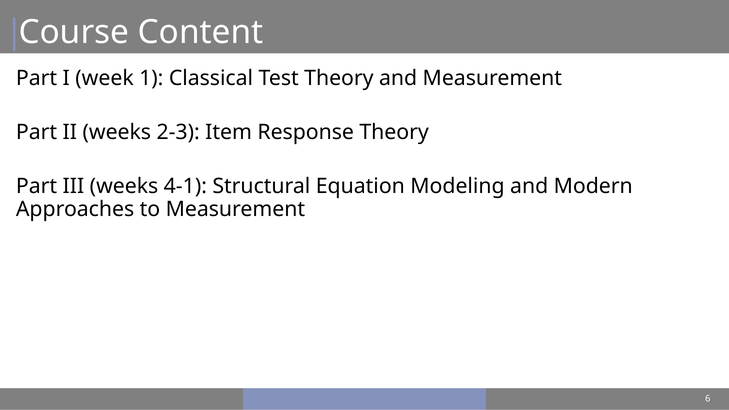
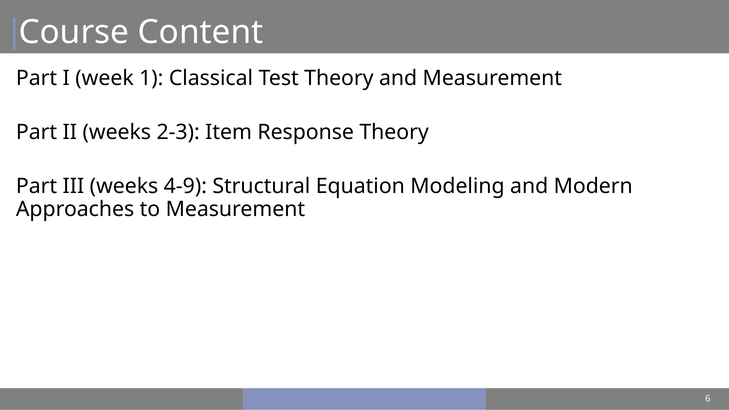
4-1: 4-1 -> 4-9 (185, 186)
